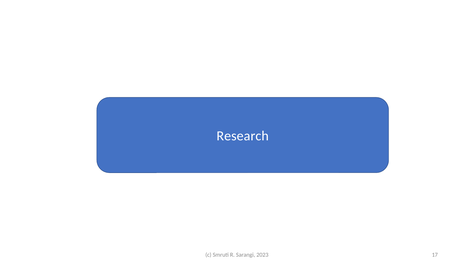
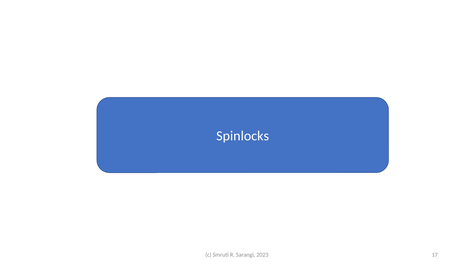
Research: Research -> Spinlocks (243, 136)
